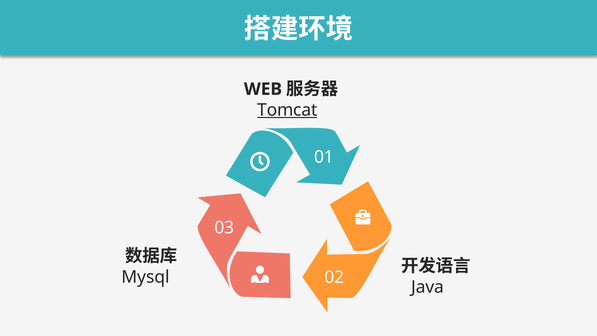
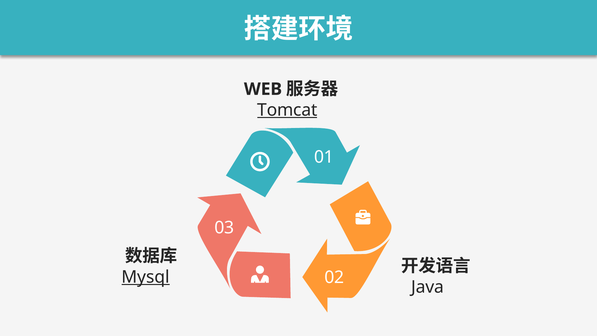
Mysql underline: none -> present (146, 277)
